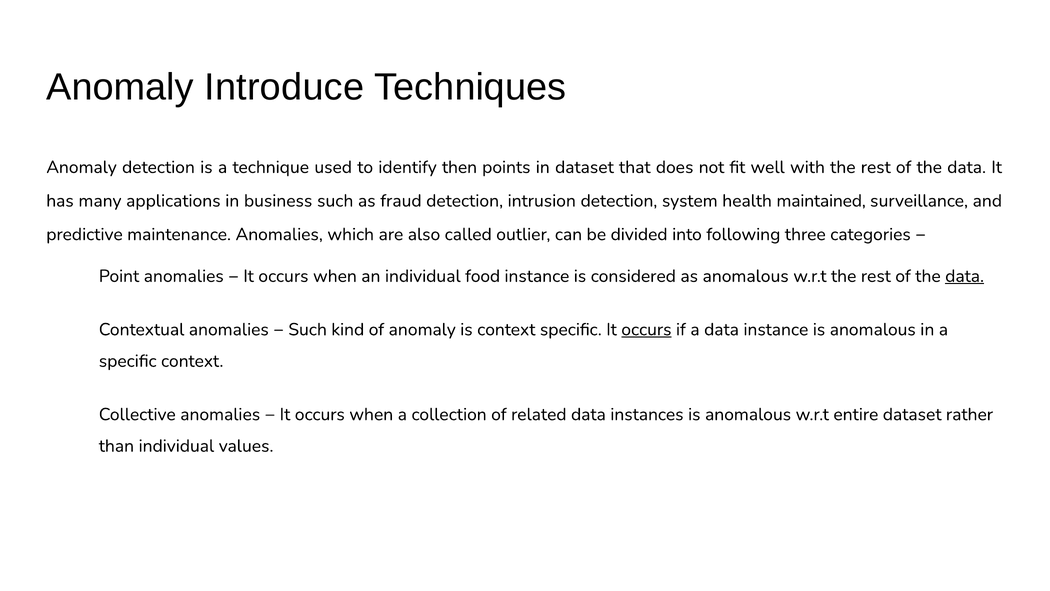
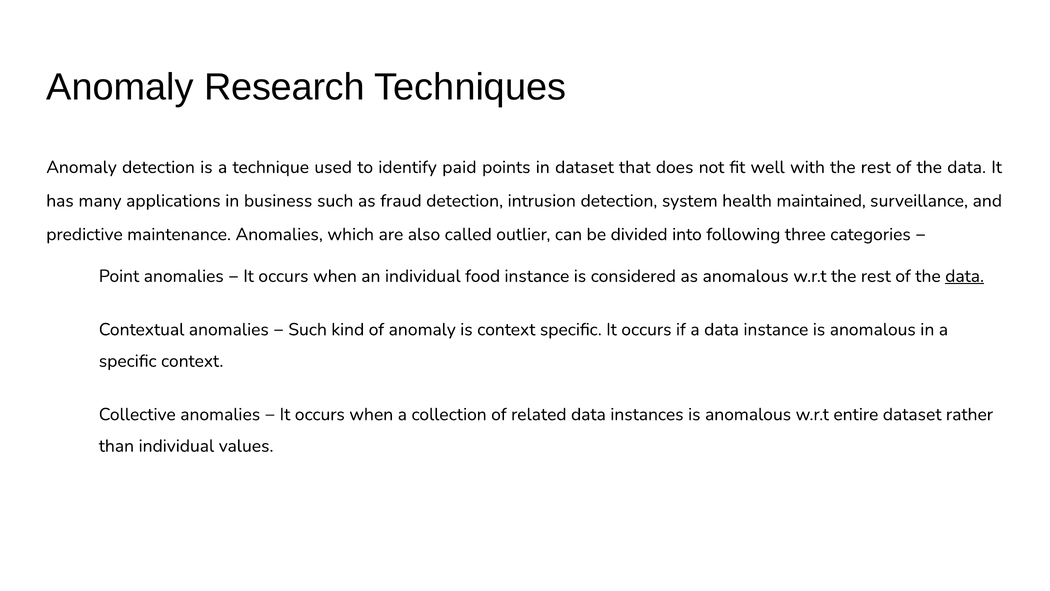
Introduce: Introduce -> Research (285, 87)
then: then -> paid (459, 167)
occurs underline: present -> none (646, 329)
